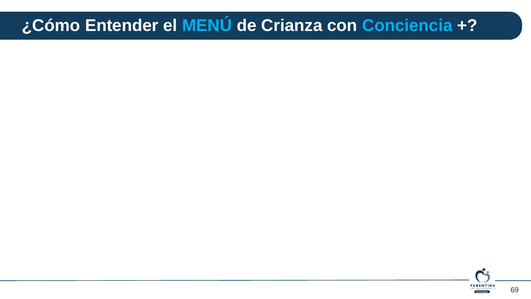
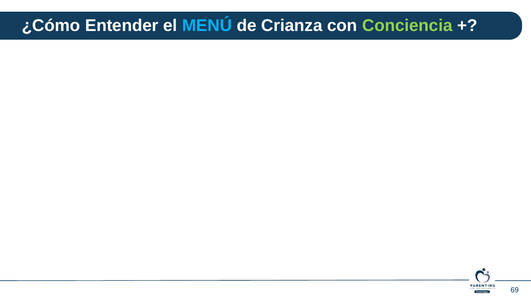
Conciencia colour: light blue -> light green (407, 25)
